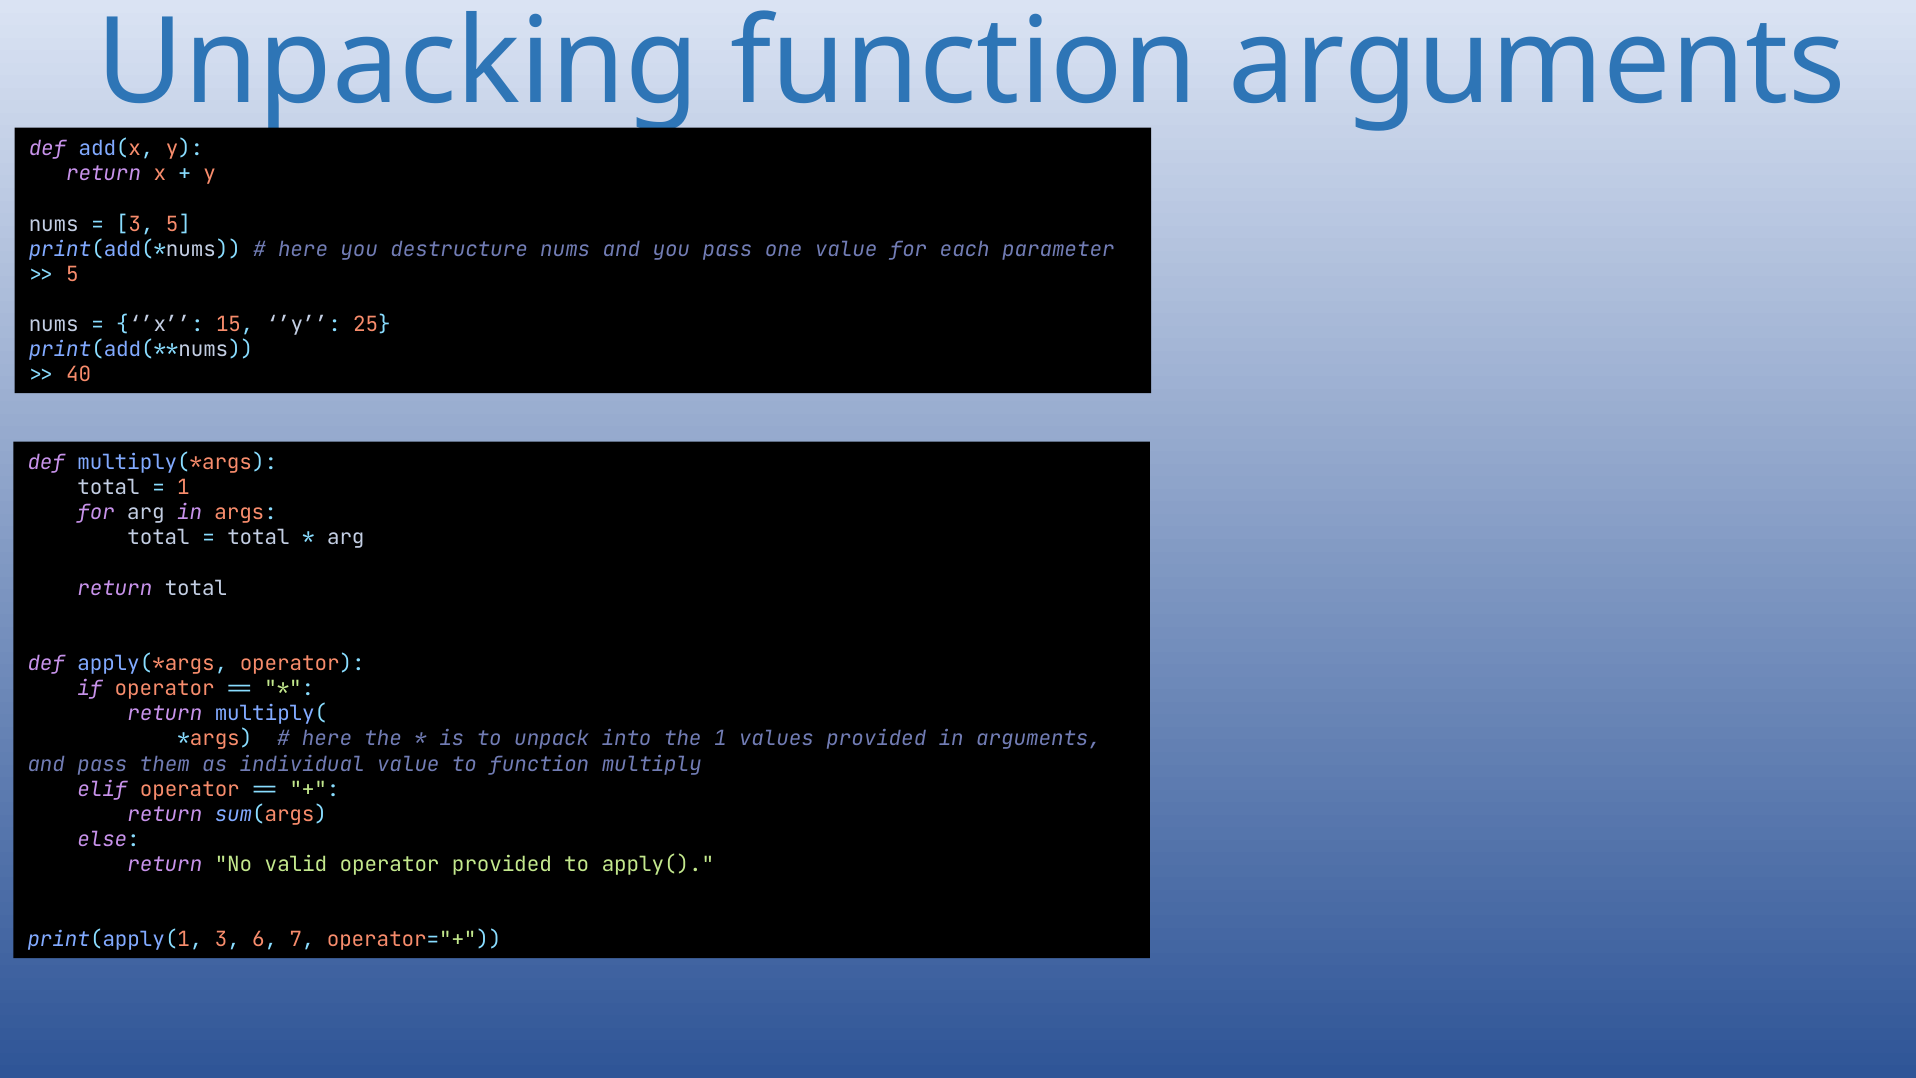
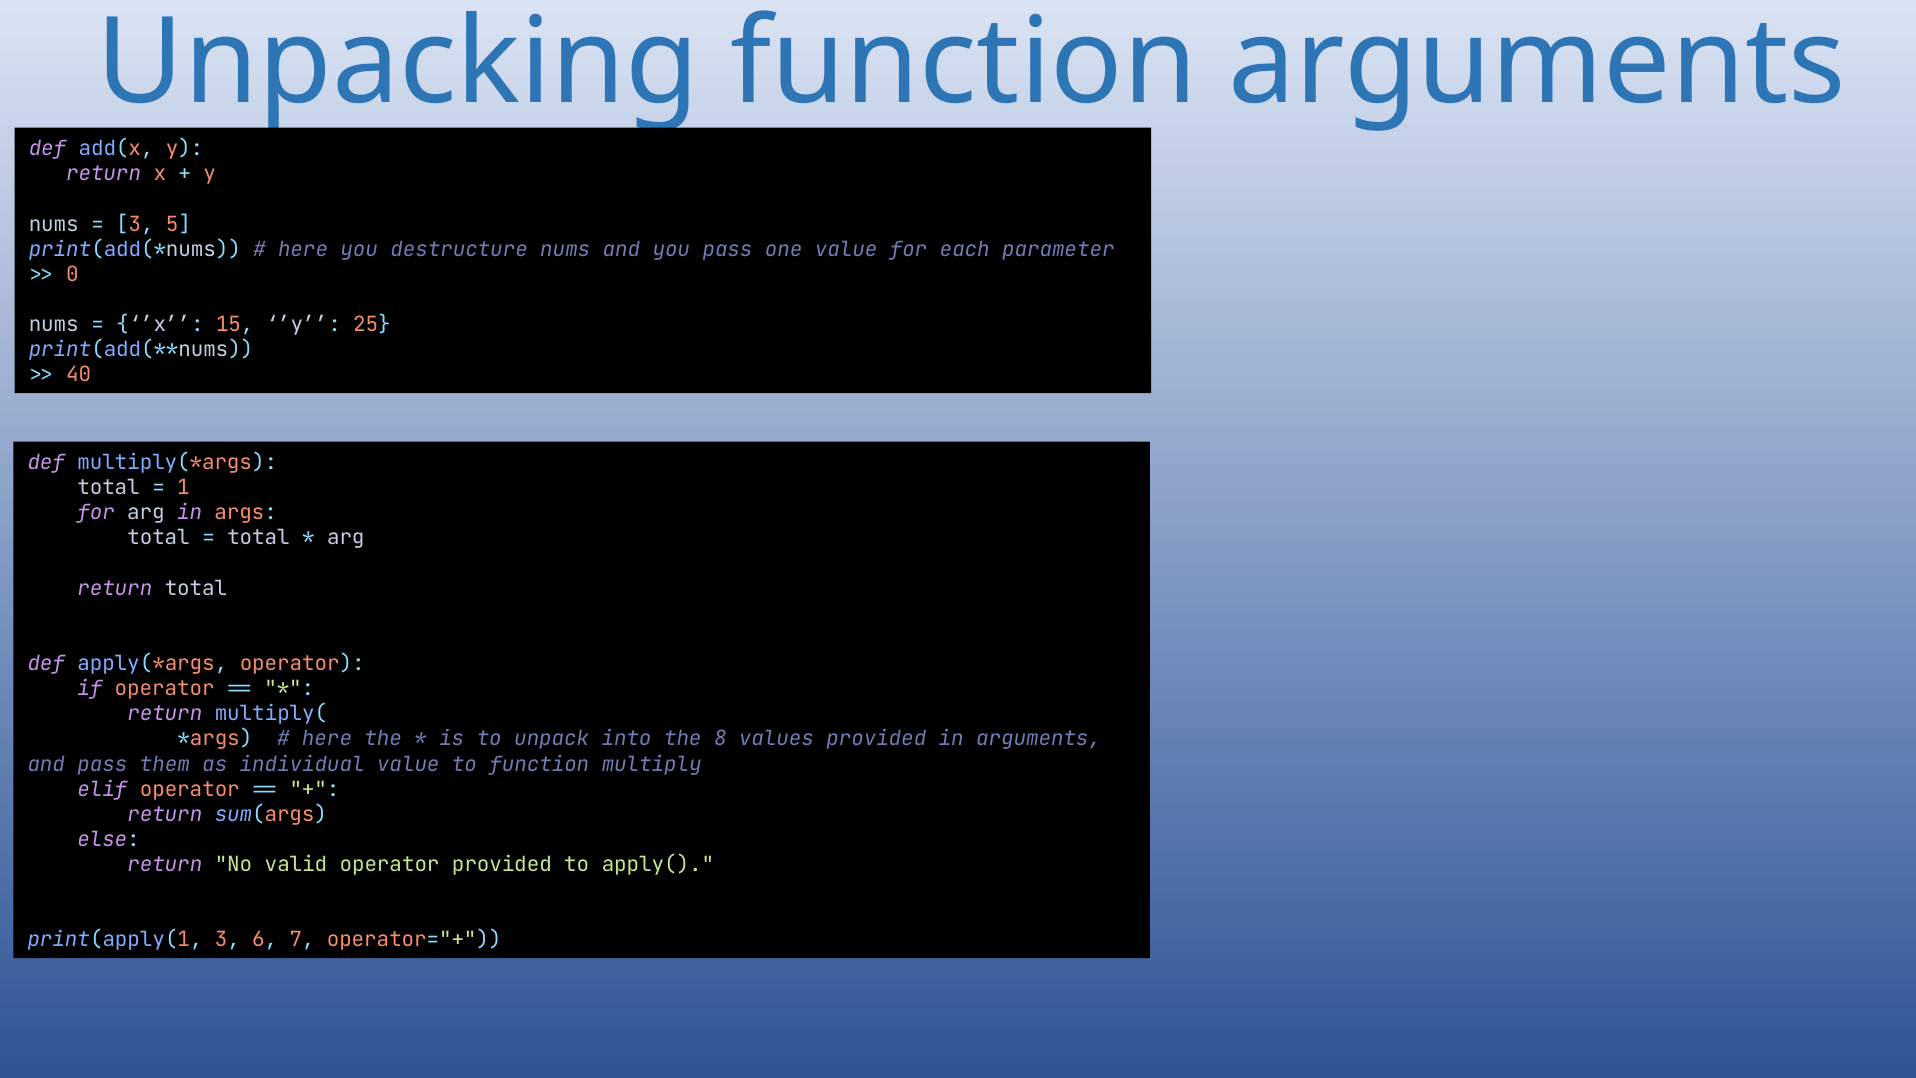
5: 5 -> 0 (72, 274)
the 1: 1 -> 8 (720, 739)
